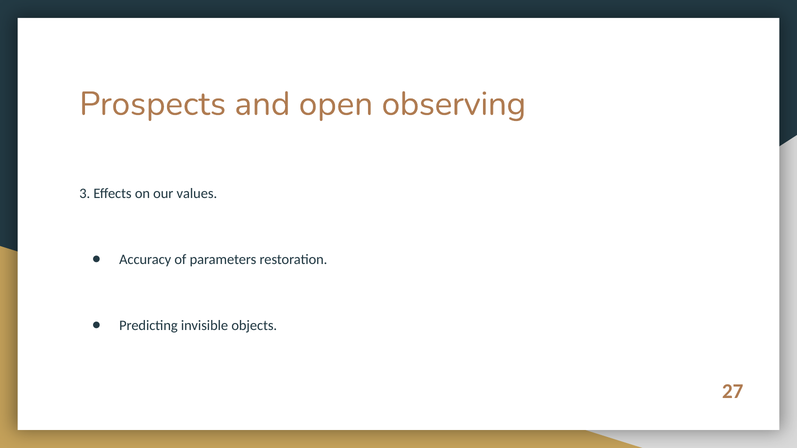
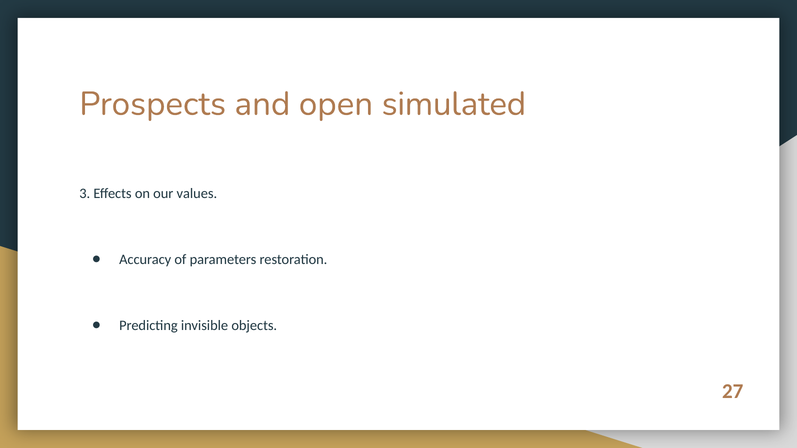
observing: observing -> simulated (454, 104)
